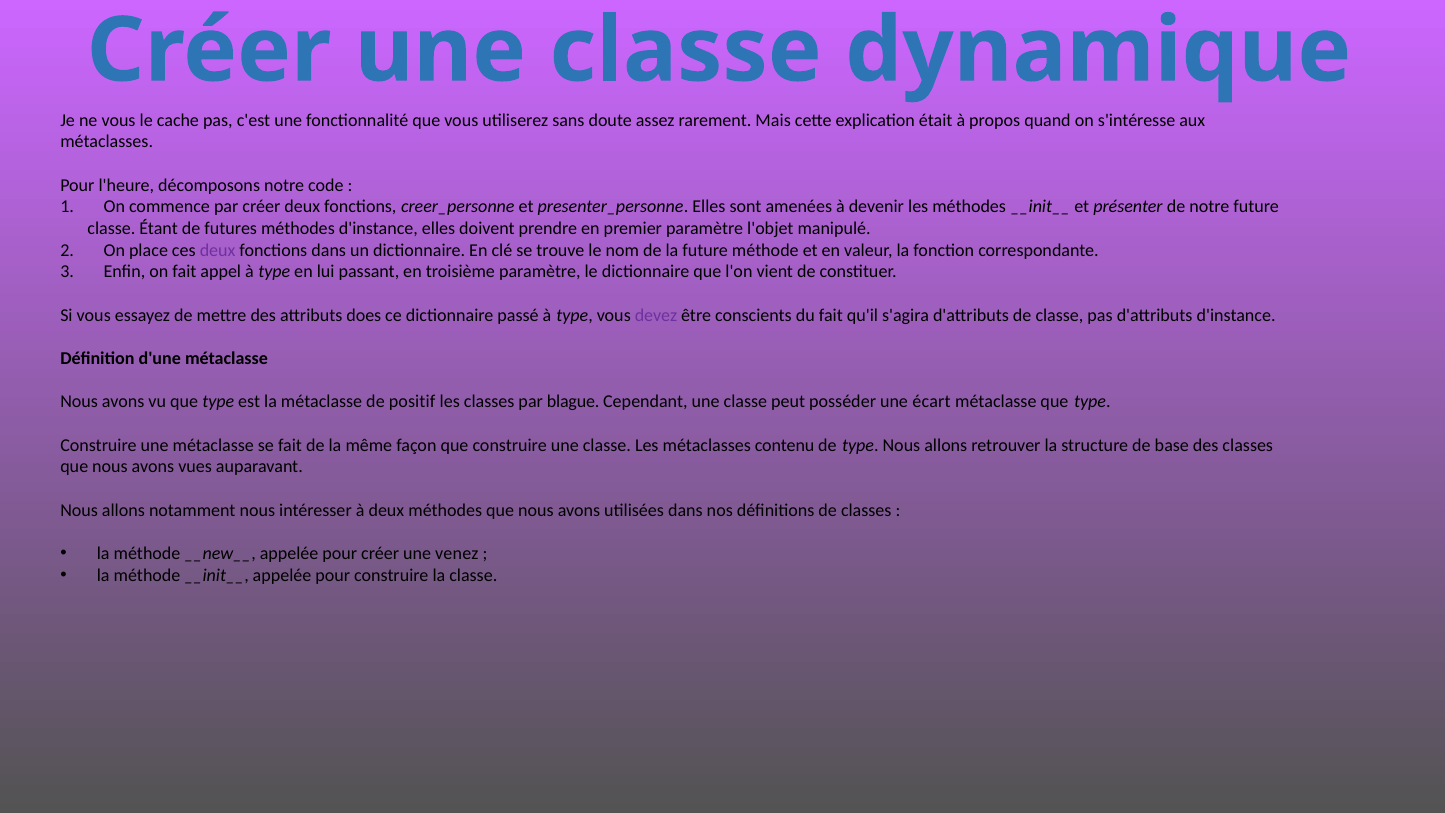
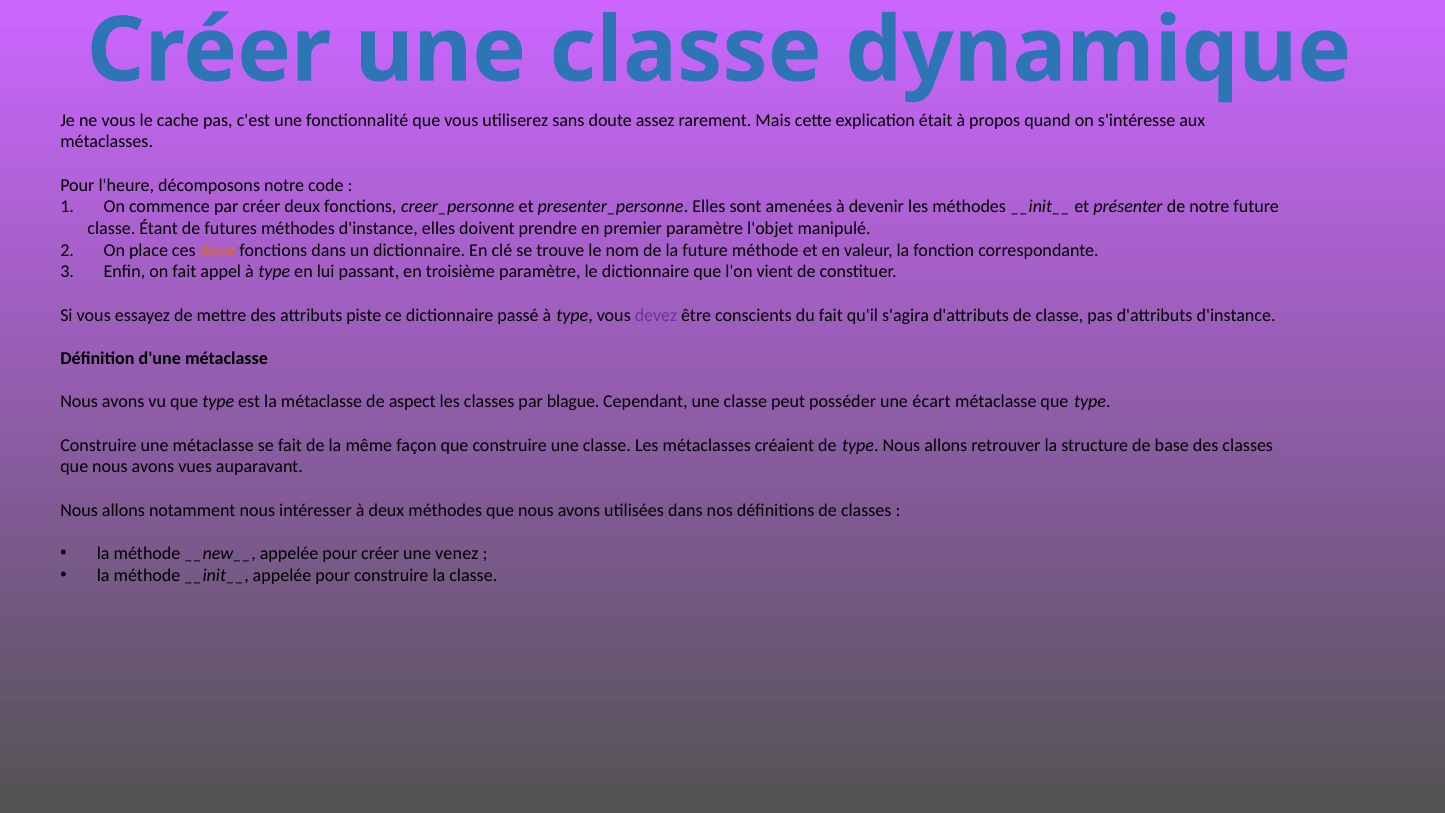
deux colour: purple -> orange (218, 250)
does: does -> piste (364, 315)
positif: positif -> aspect (412, 402)
contenu: contenu -> créaient (785, 445)
